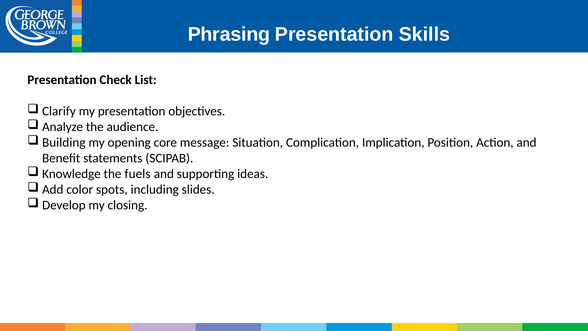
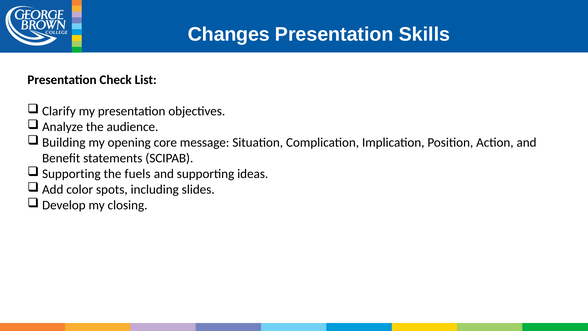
Phrasing: Phrasing -> Changes (229, 34)
Knowledge: Knowledge -> Supporting (71, 174)
